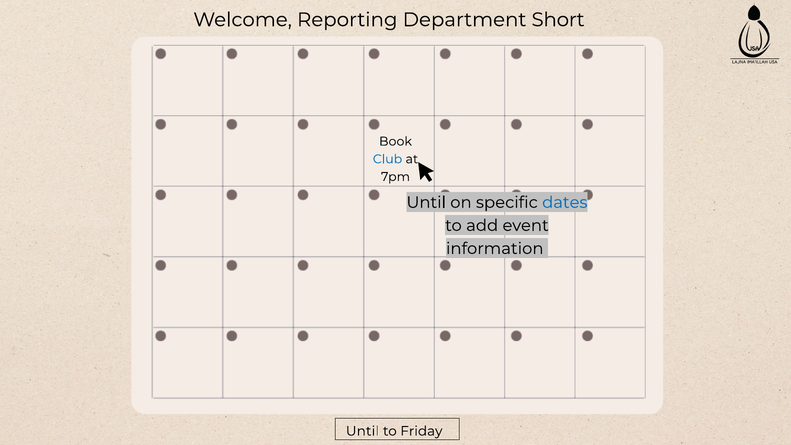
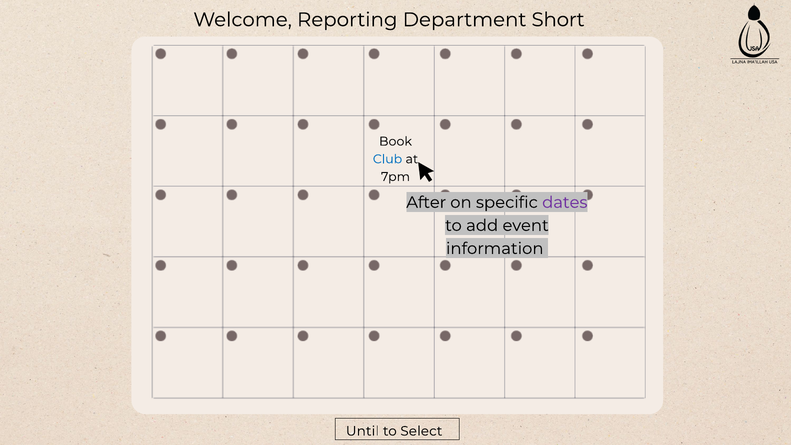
Until: Until -> After (426, 202)
dates colour: blue -> purple (565, 202)
Friday: Friday -> Select (421, 431)
